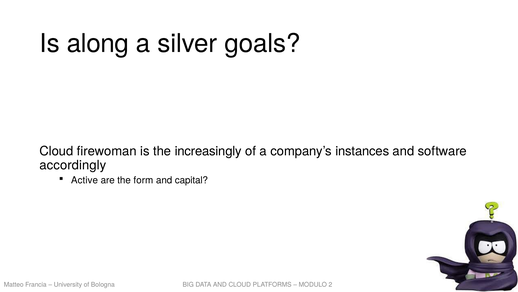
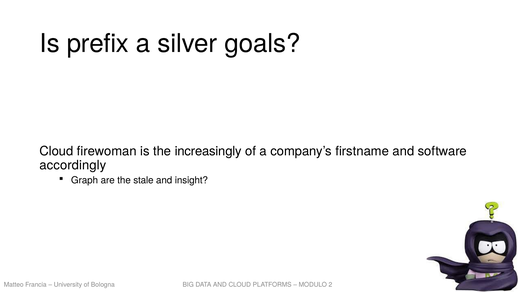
along: along -> prefix (98, 44)
instances: instances -> firstname (362, 151)
Active: Active -> Graph (85, 180)
form: form -> stale (143, 180)
capital: capital -> insight (191, 180)
